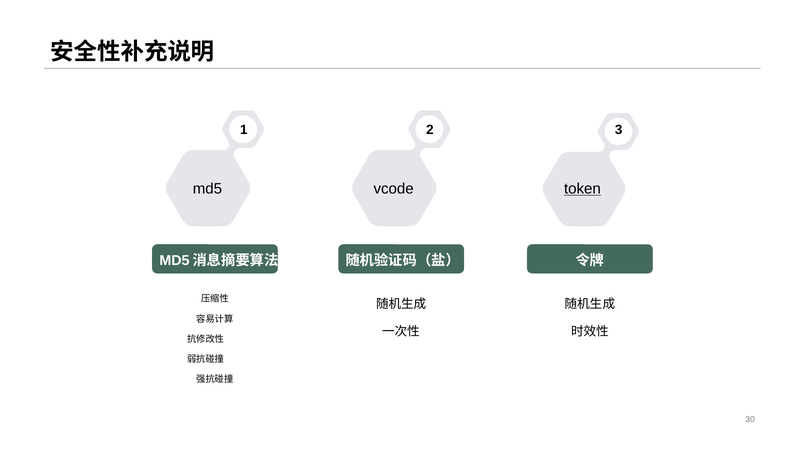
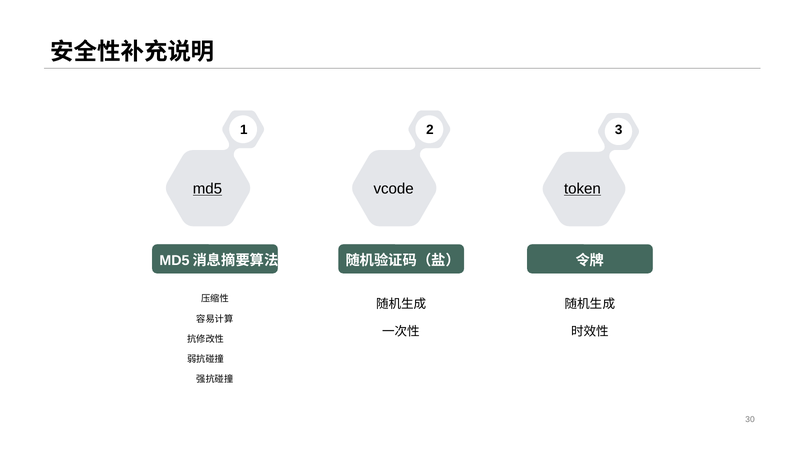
md5 underline: none -> present (207, 189)
